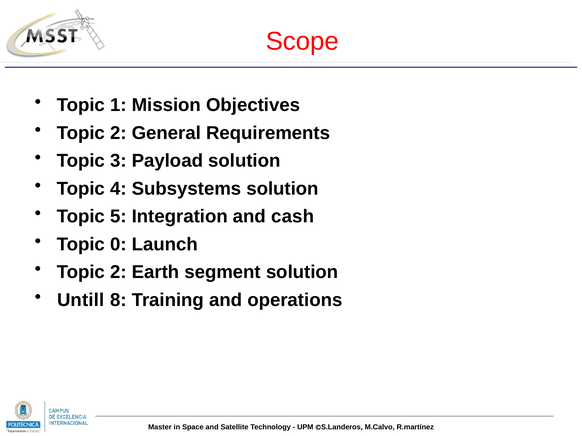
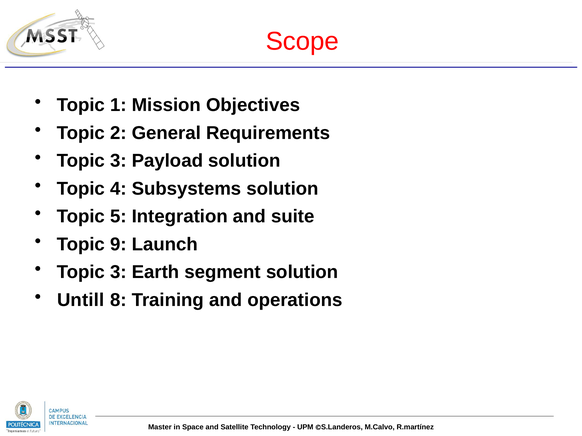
cash: cash -> suite (293, 217)
0: 0 -> 9 (118, 245)
2: 2 -> 3 (118, 272)
